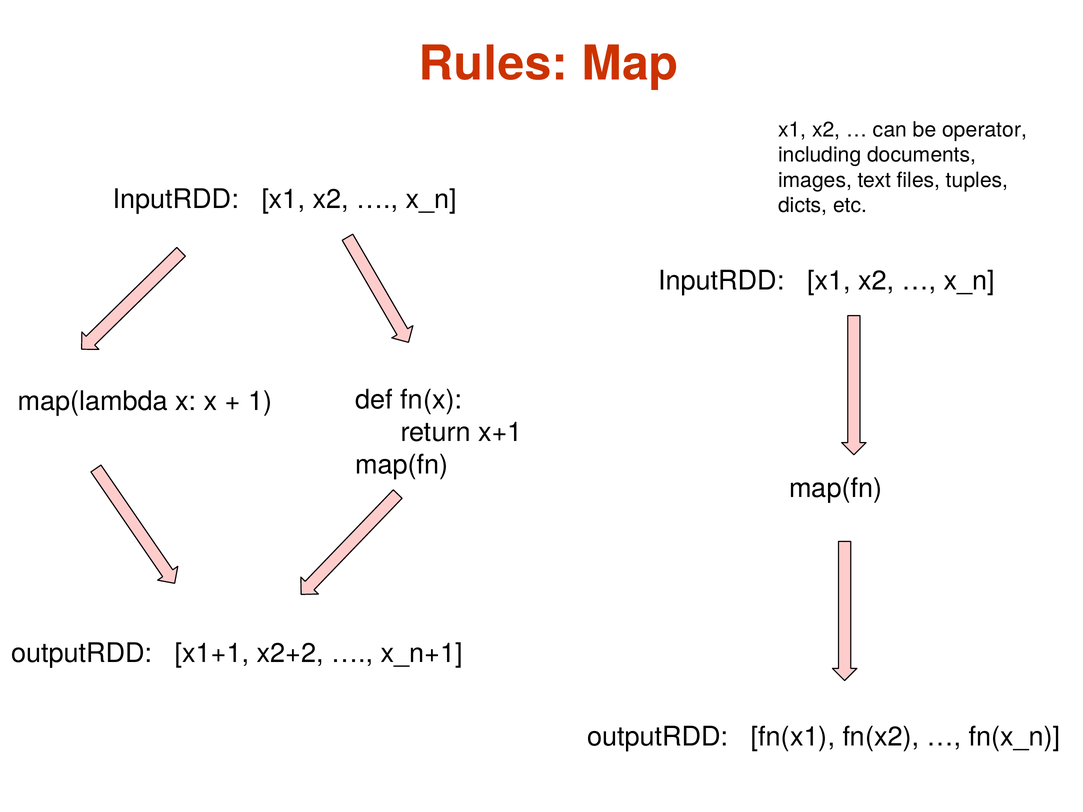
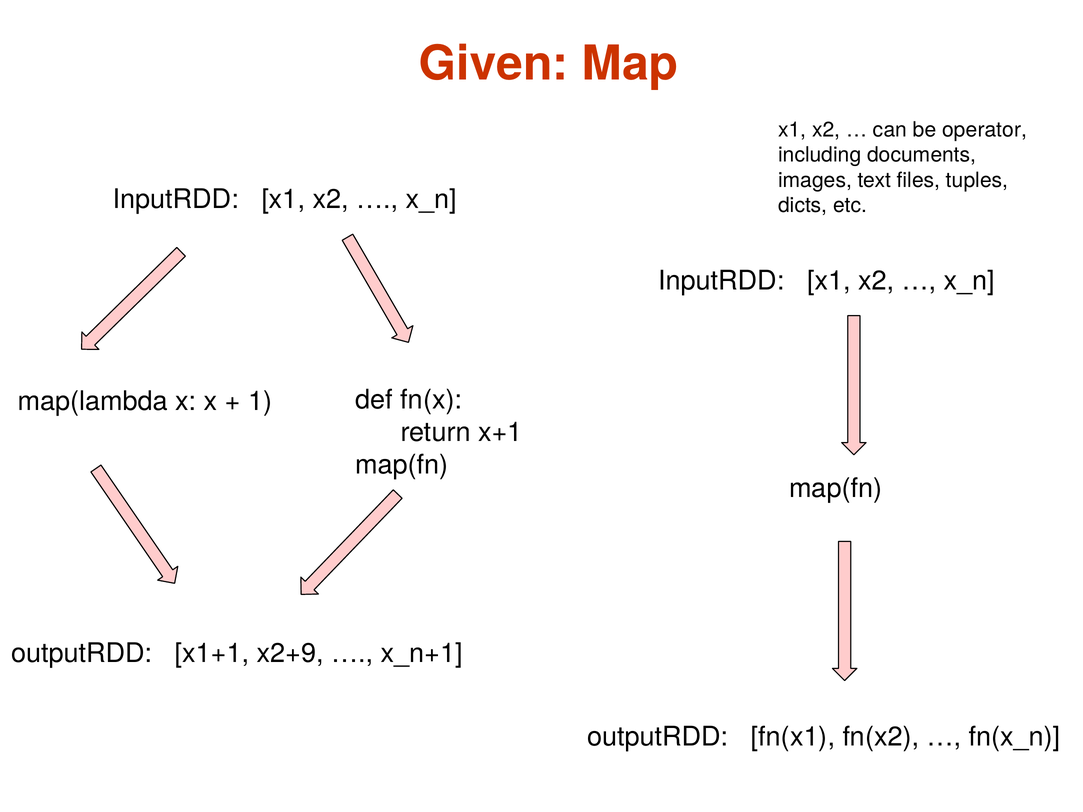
Rules: Rules -> Given (494, 64)
x2+2: x2+2 -> x2+9 (290, 654)
